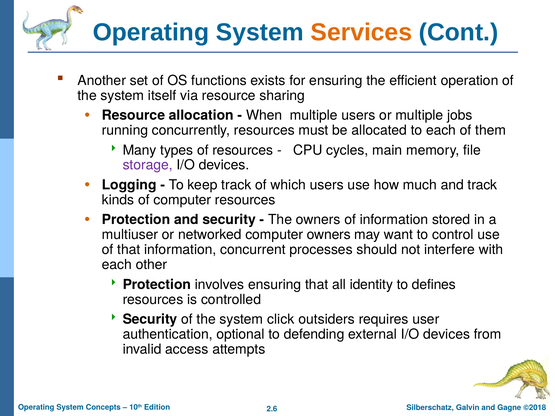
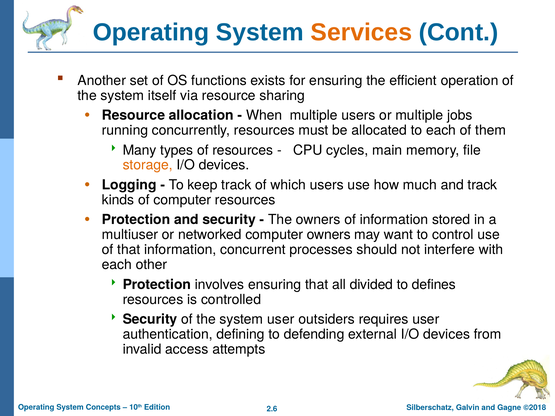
storage colour: purple -> orange (148, 165)
identity: identity -> divided (371, 285)
system click: click -> user (281, 319)
optional: optional -> defining (241, 334)
